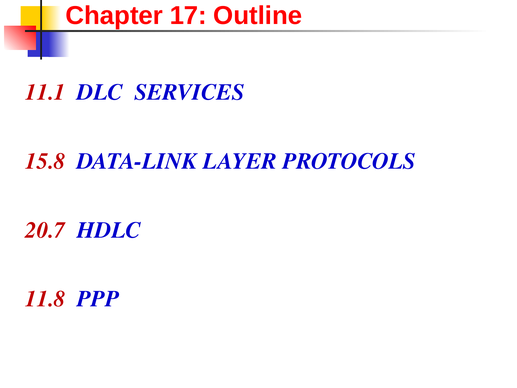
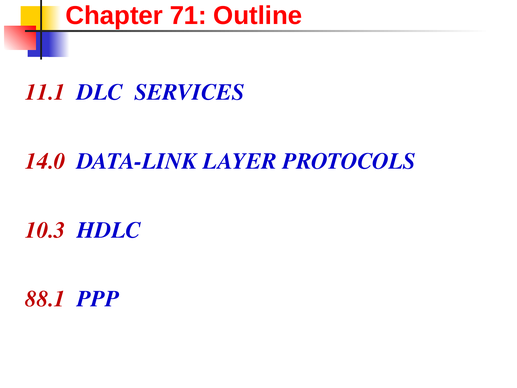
17: 17 -> 71 (188, 16)
15.8: 15.8 -> 14.0 (45, 161)
20.7: 20.7 -> 10.3 (45, 230)
11.8: 11.8 -> 88.1 (45, 299)
